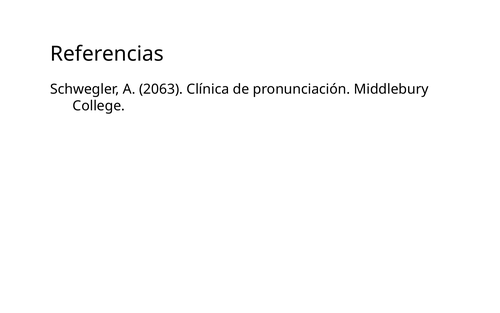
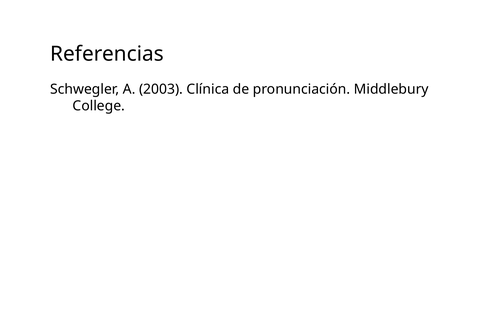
2063: 2063 -> 2003 (161, 89)
